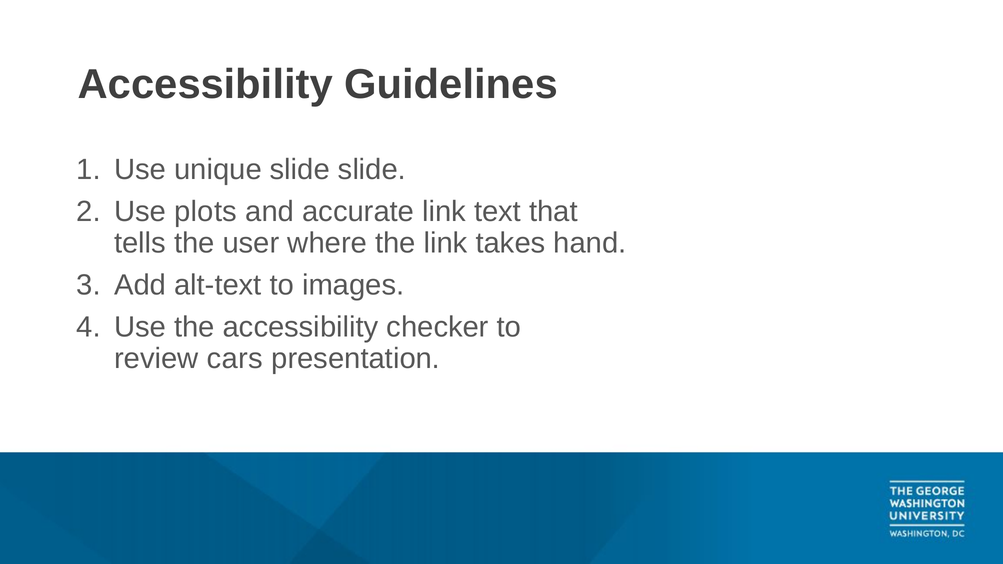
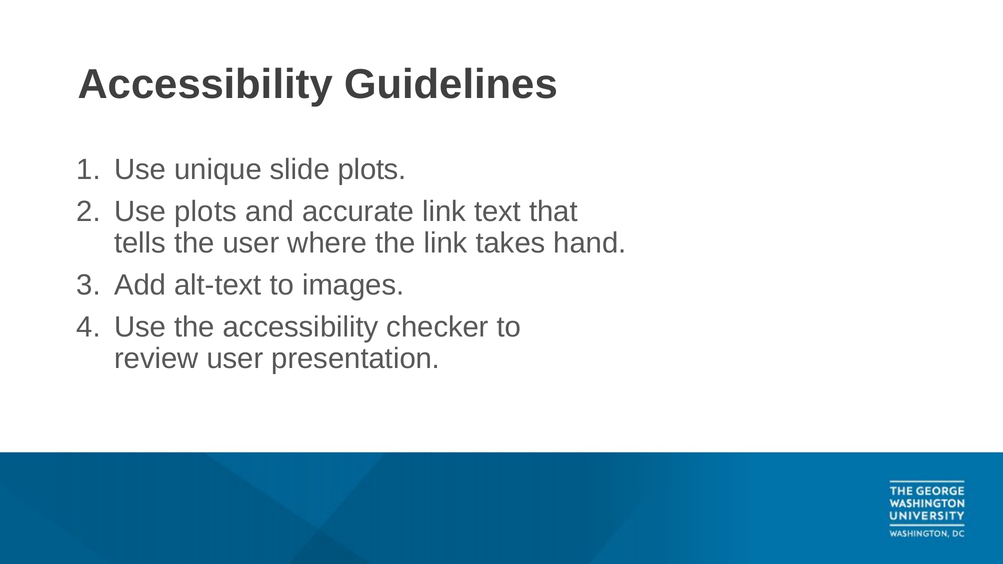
slide slide: slide -> plots (372, 170)
review cars: cars -> user (235, 359)
